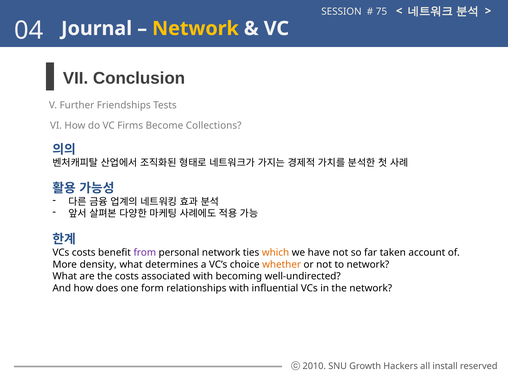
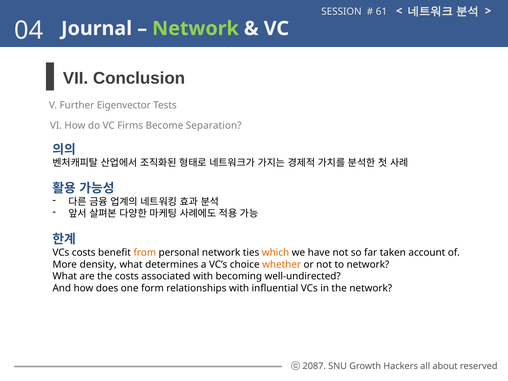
75: 75 -> 61 (381, 12)
Network colour: yellow -> light green (195, 29)
Friendships: Friendships -> Eigenvector (124, 105)
Collections: Collections -> Separation (214, 126)
from colour: purple -> orange (145, 253)
2010: 2010 -> 2087 (314, 366)
install: install -> about (445, 366)
